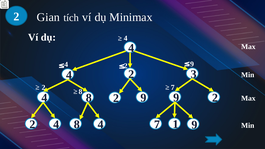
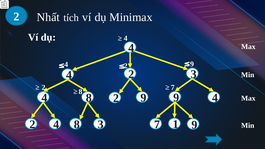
Gian: Gian -> Nhất (48, 17)
2: 2 -> 4 (215, 98)
8 4: 4 -> 3 (101, 125)
